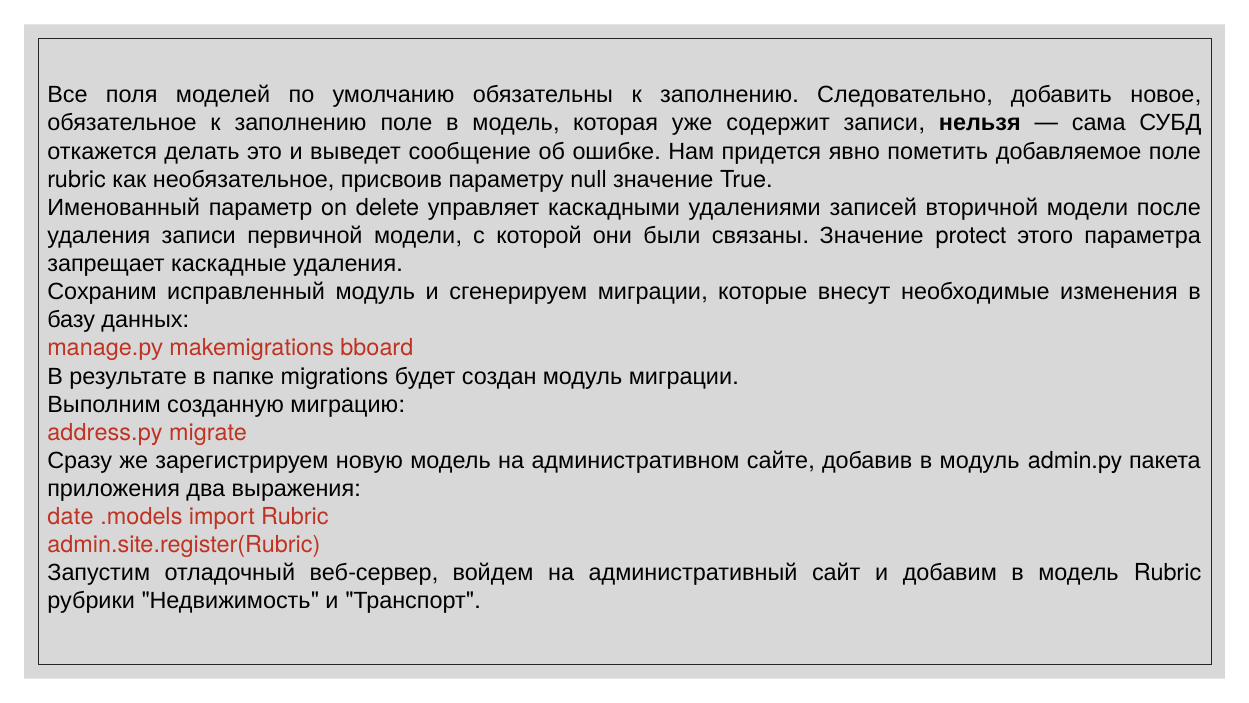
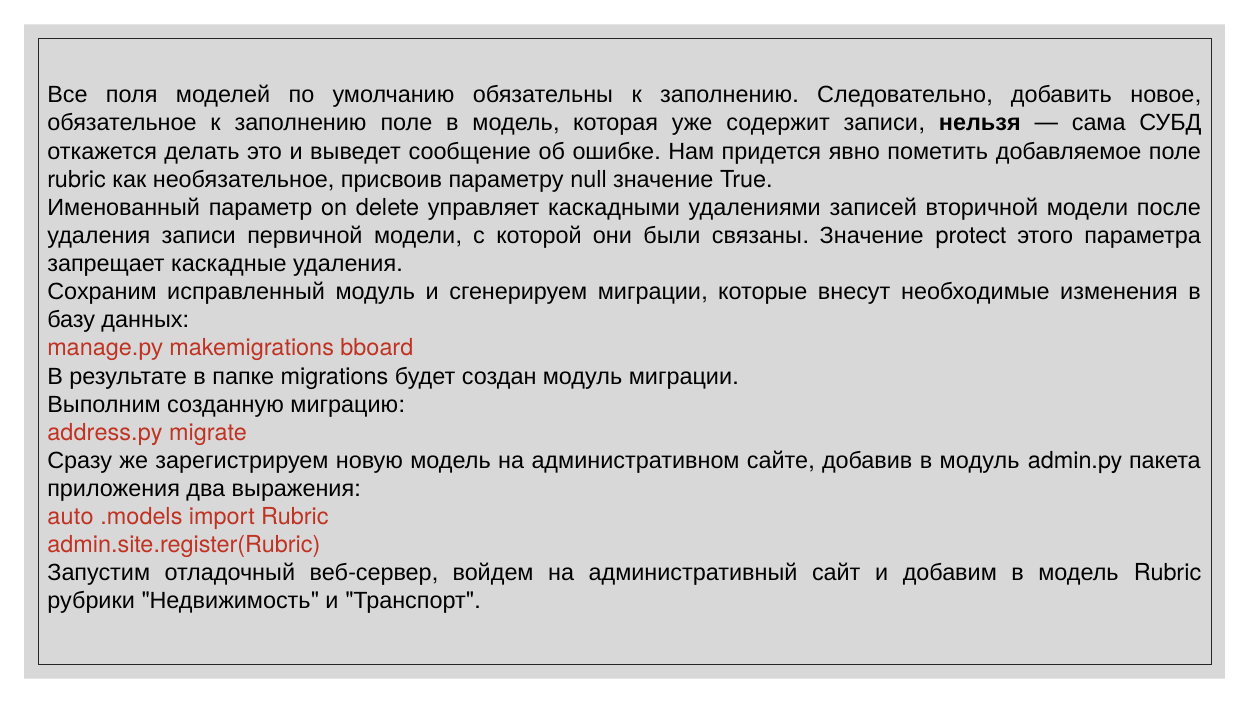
date: date -> auto (71, 517)
